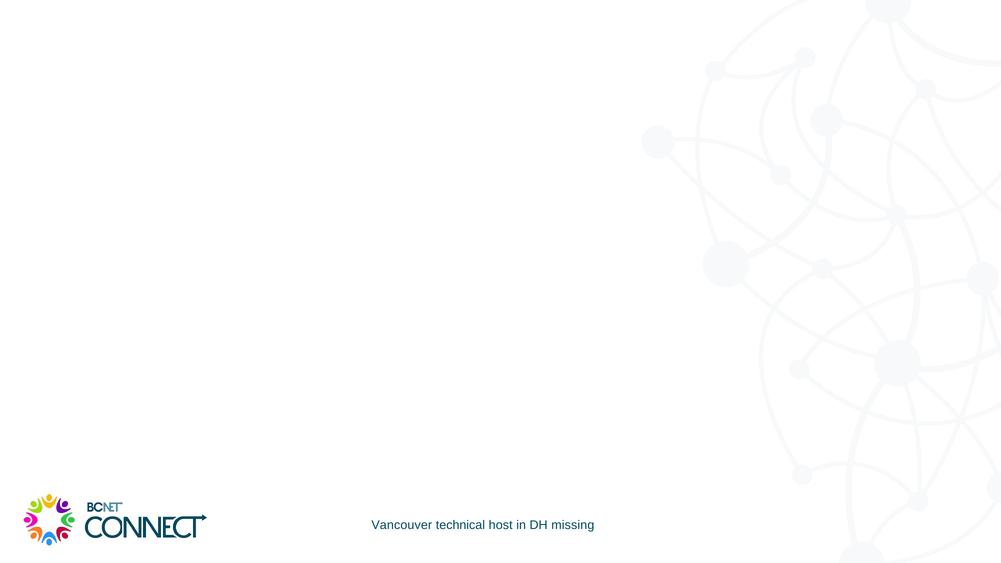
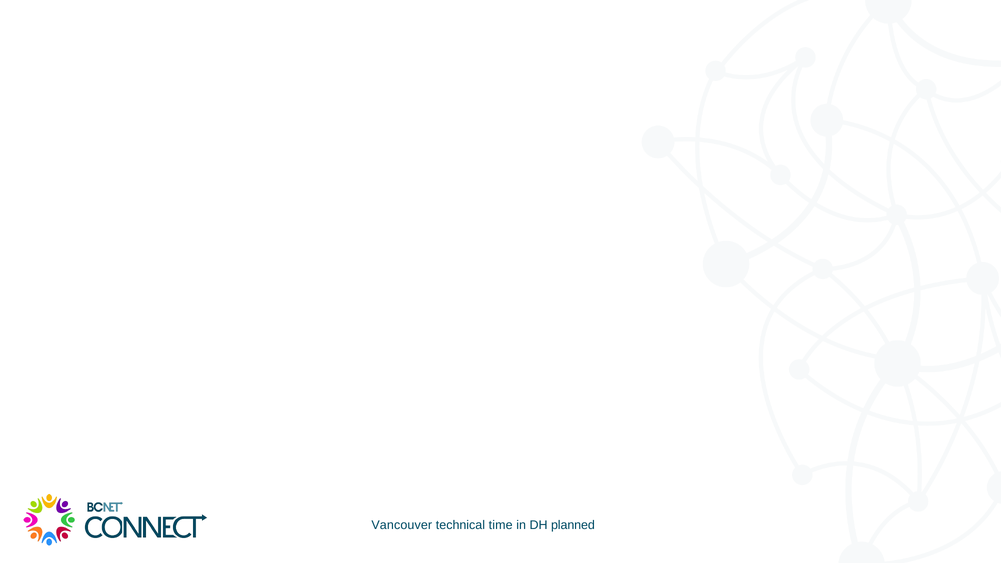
host: host -> time (501, 525)
missing: missing -> planned (573, 525)
